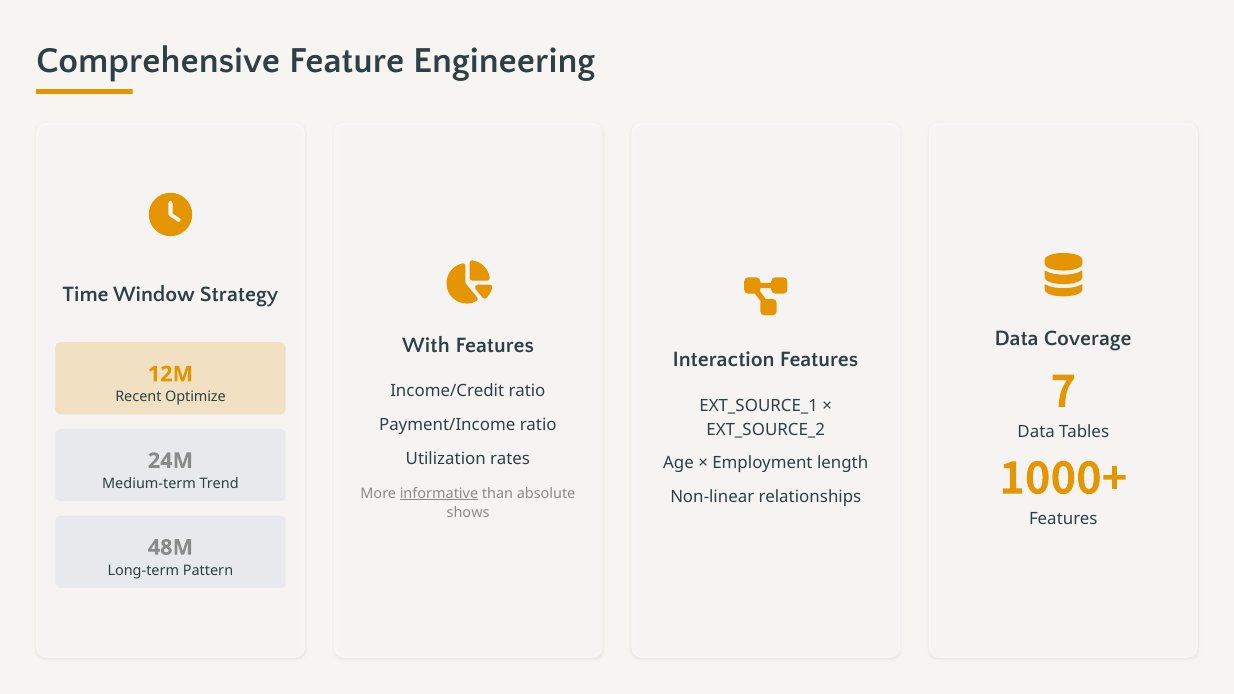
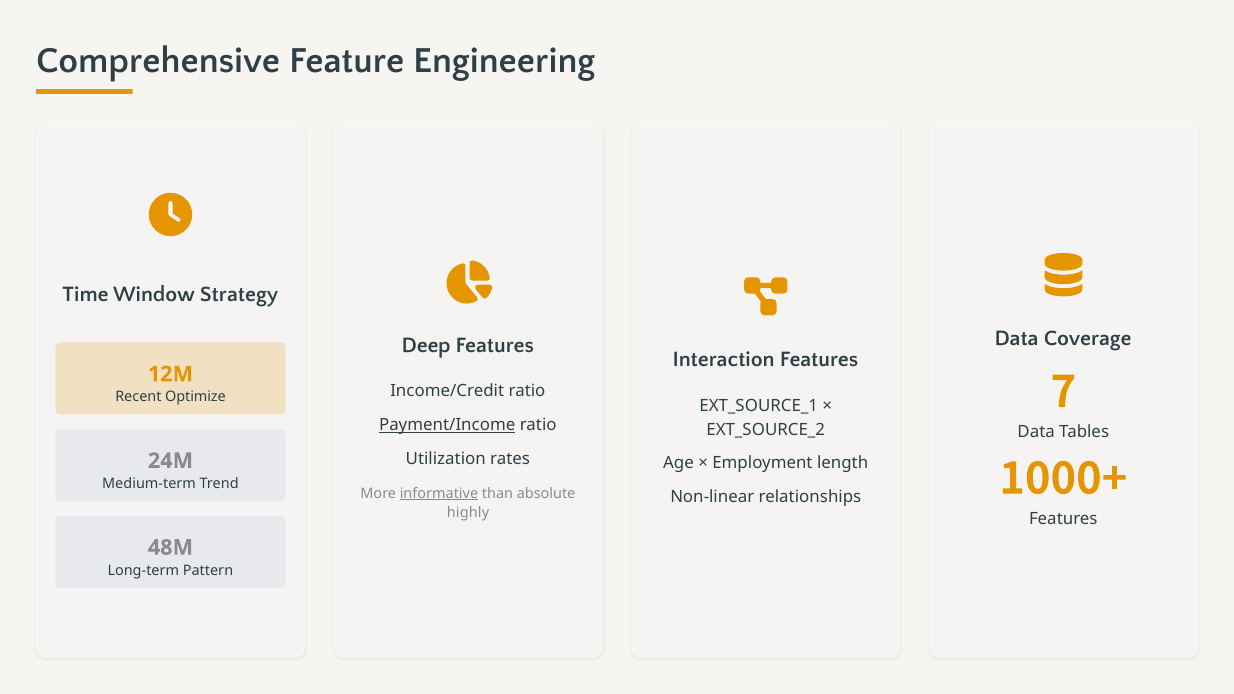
With: With -> Deep (426, 345)
Payment/Income underline: none -> present (447, 425)
shows: shows -> highly (468, 513)
